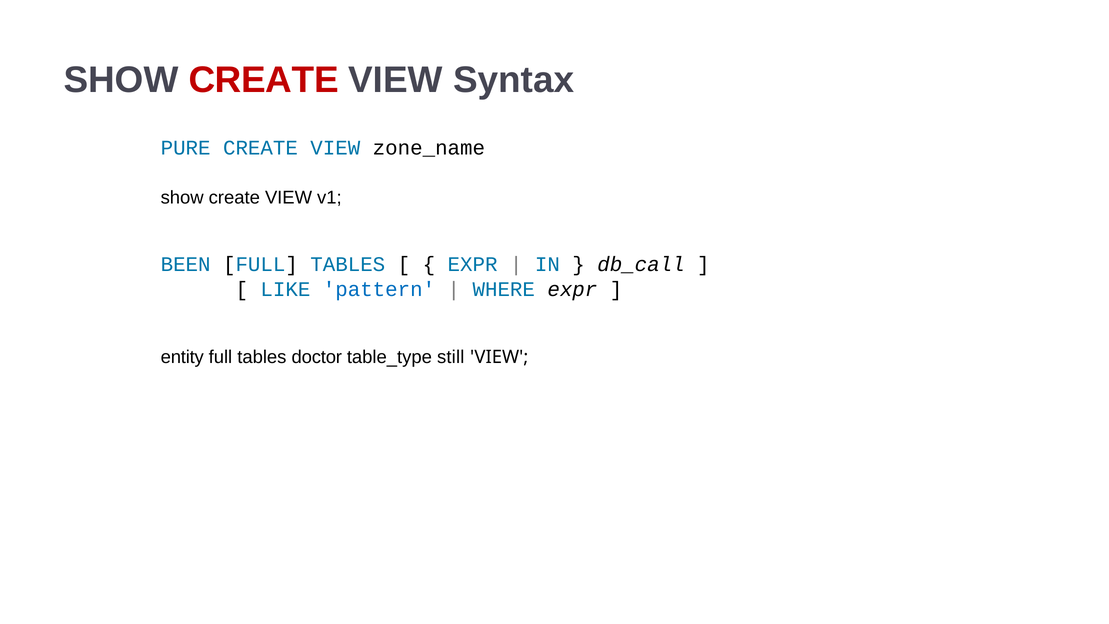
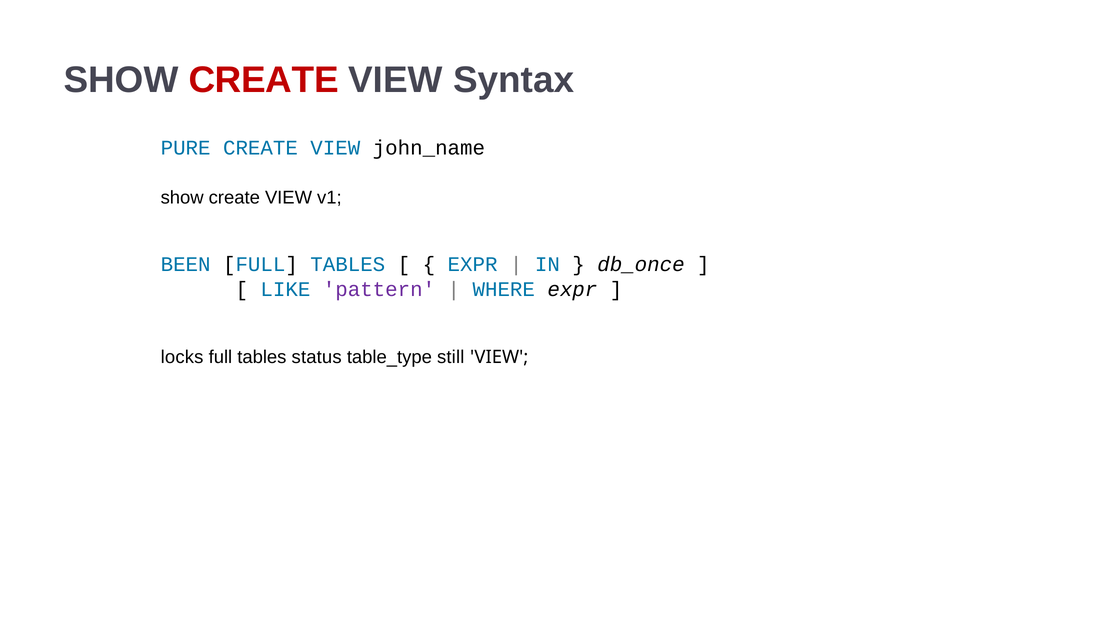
zone_name: zone_name -> john_name (429, 148)
db_call: db_call -> db_once (641, 264)
pattern colour: blue -> purple (379, 289)
entity: entity -> locks (182, 357)
doctor: doctor -> status (317, 357)
